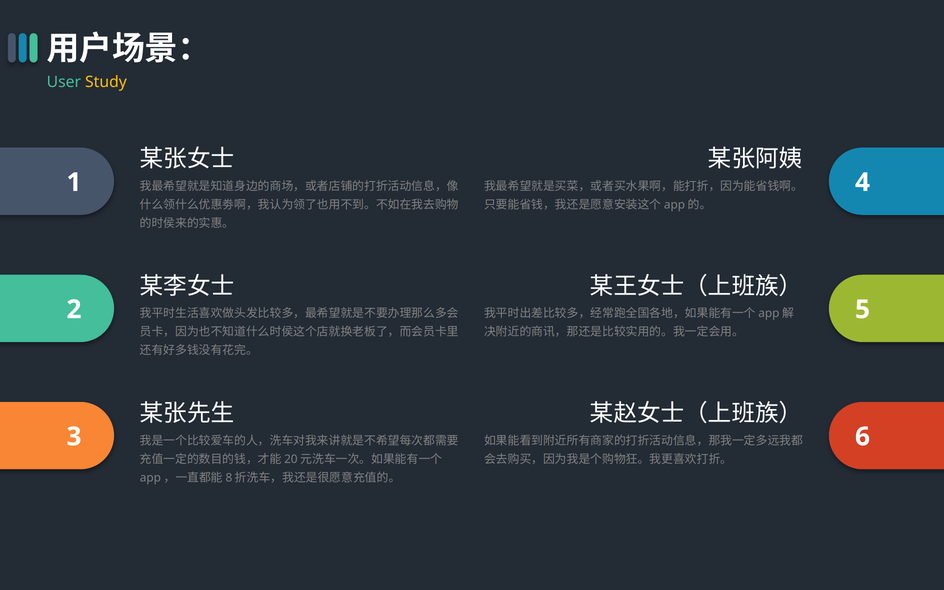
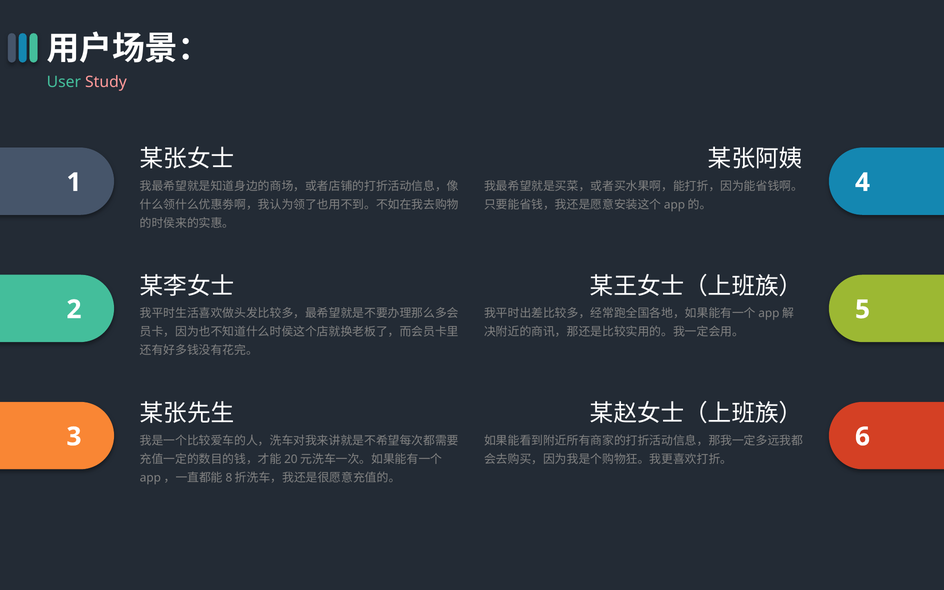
Study colour: yellow -> pink (106, 82)
